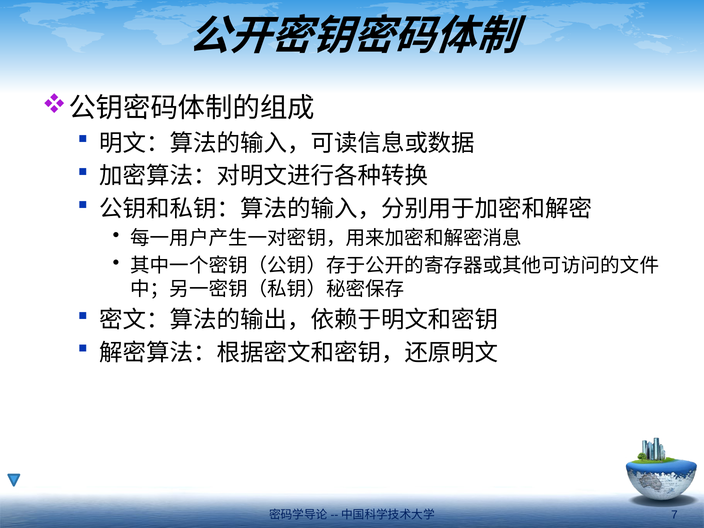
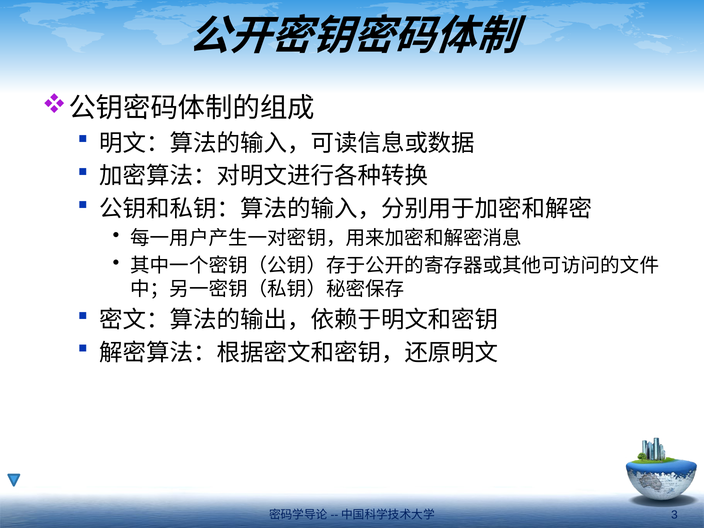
7: 7 -> 3 (674, 515)
